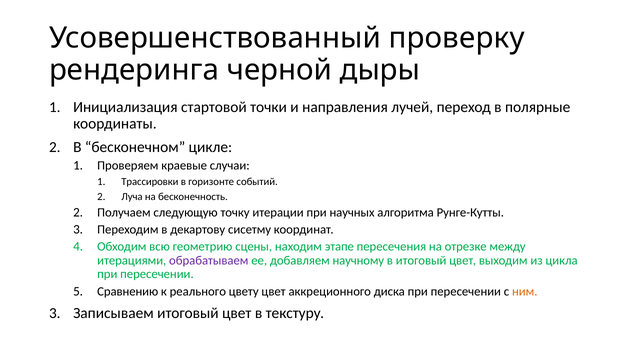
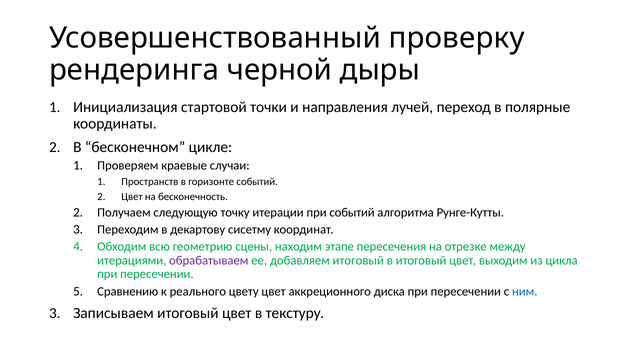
Трассировки: Трассировки -> Пространств (150, 181)
Луча: Луча -> Цвет (132, 196)
при научных: научных -> событий (352, 212)
добавляем научному: научному -> итоговый (358, 260)
ним colour: orange -> blue (525, 291)
